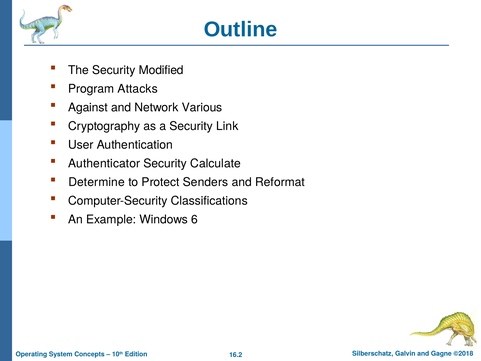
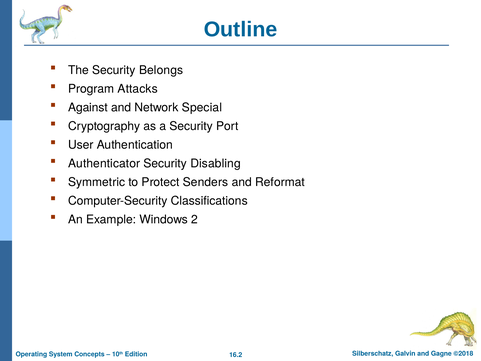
Modified: Modified -> Belongs (161, 70)
Various: Various -> Special (202, 107)
Link: Link -> Port (227, 126)
Calculate: Calculate -> Disabling (216, 163)
Determine: Determine -> Symmetric (97, 182)
6: 6 -> 2 (195, 219)
